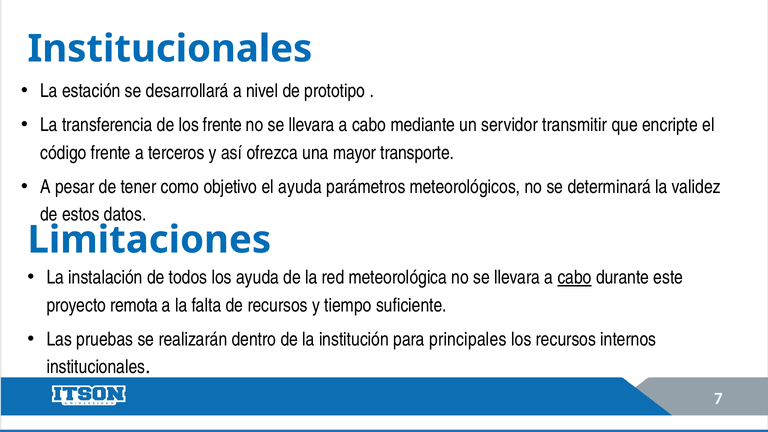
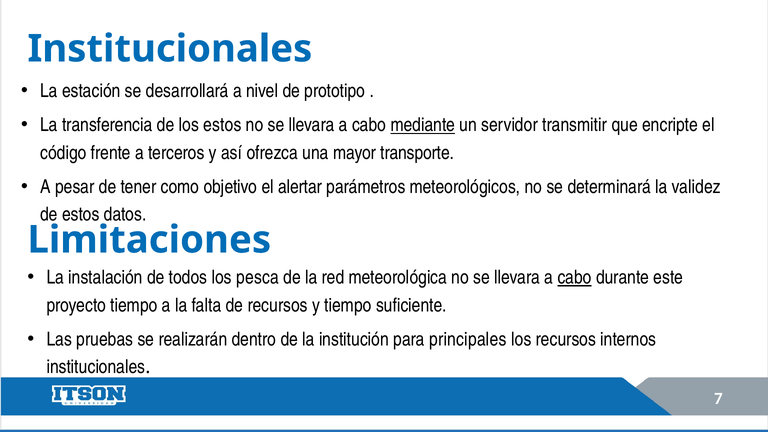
los frente: frente -> estos (222, 125)
mediante underline: none -> present (423, 125)
el ayuda: ayuda -> alertar (300, 187)
los ayuda: ayuda -> pesca (258, 278)
proyecto remota: remota -> tiempo (134, 305)
